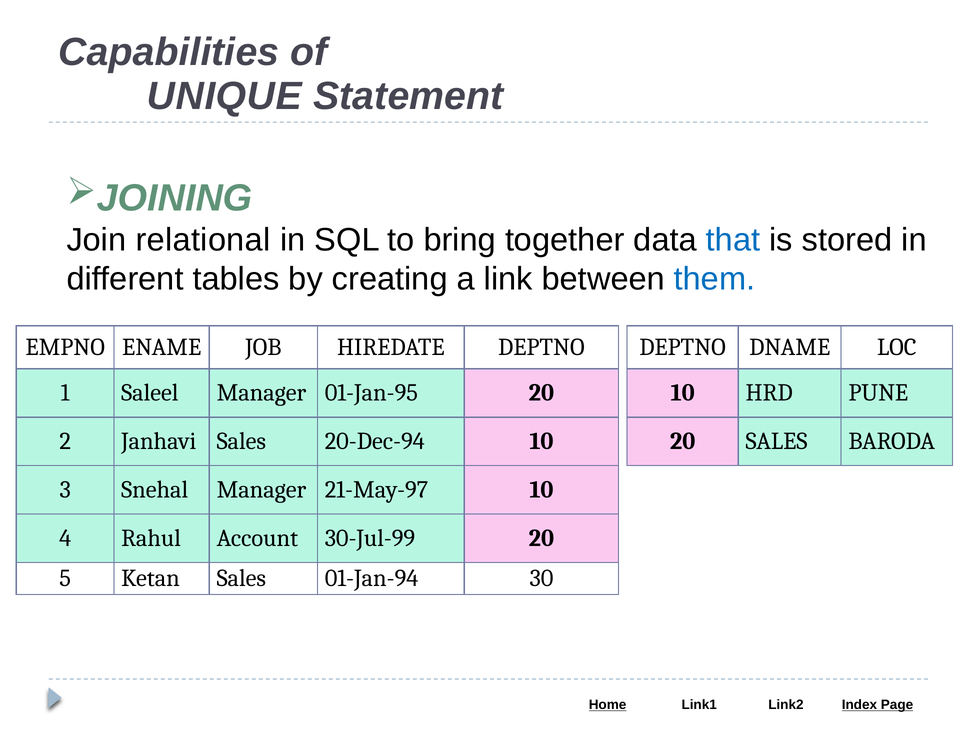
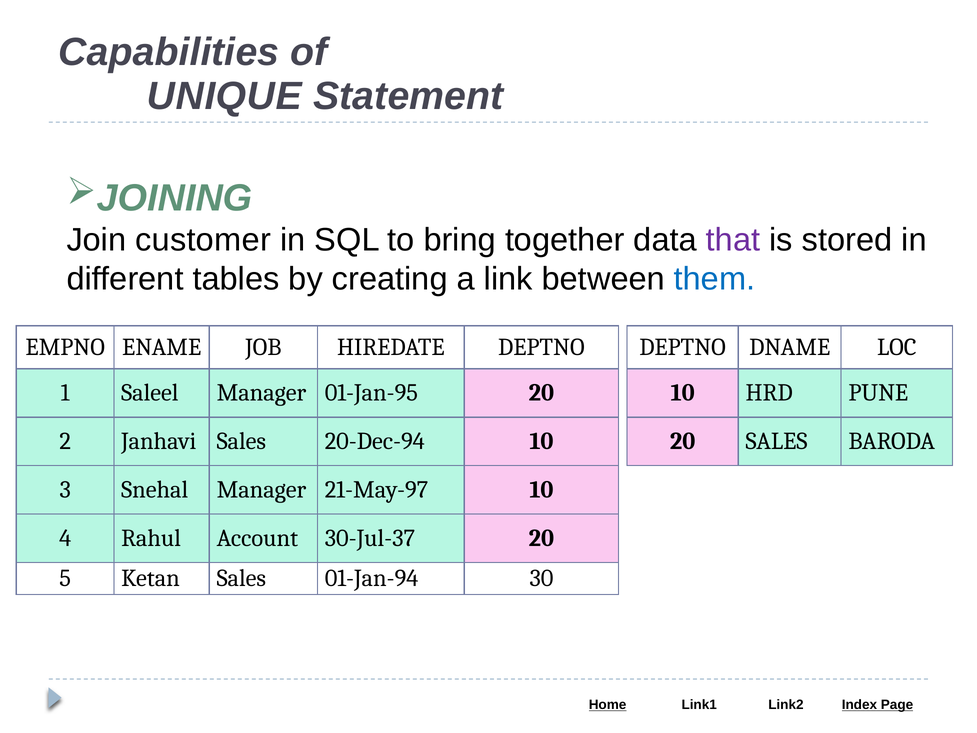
relational: relational -> customer (203, 240)
that colour: blue -> purple (733, 240)
30-Jul-99: 30-Jul-99 -> 30-Jul-37 (370, 538)
